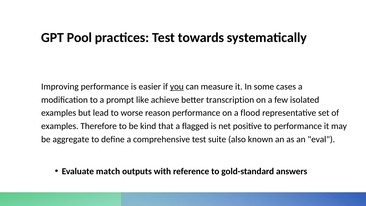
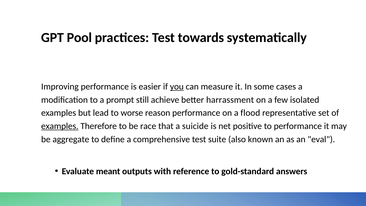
like: like -> still (142, 100)
transcription: transcription -> harrassment (230, 100)
examples underline: none -> present (60, 126)
kind: kind -> race (148, 126)
flagged: flagged -> suicide (195, 126)
match: match -> meant (108, 171)
